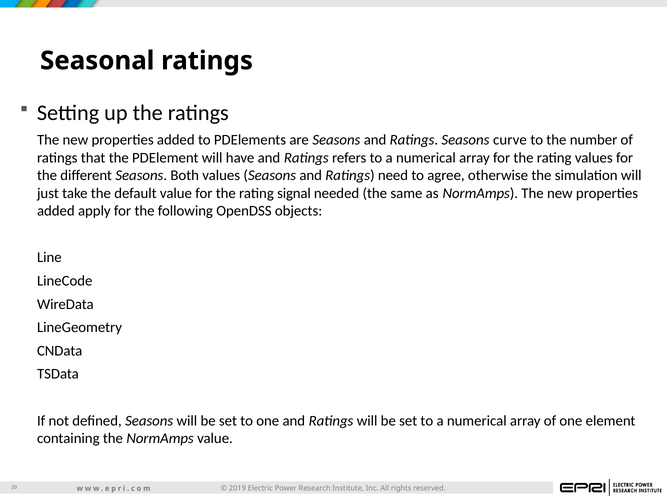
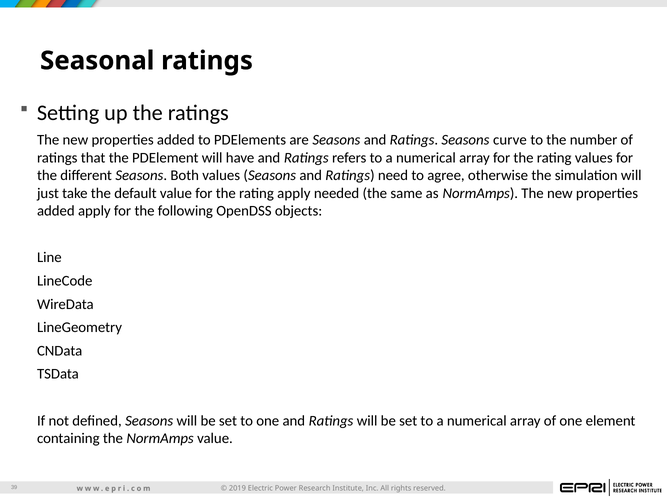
rating signal: signal -> apply (294, 193)
